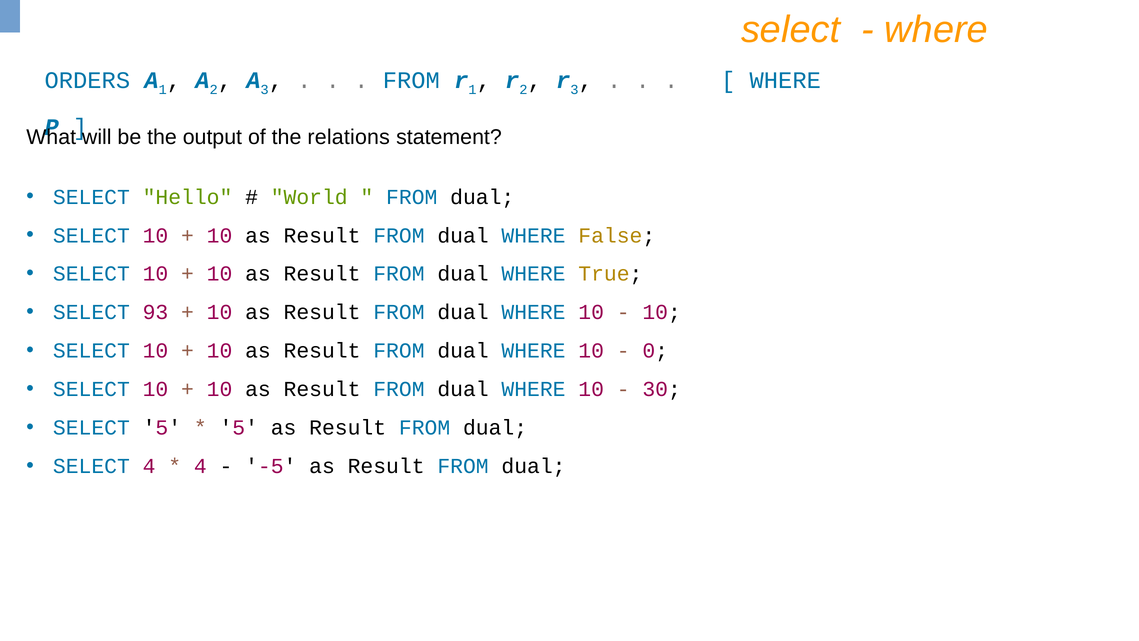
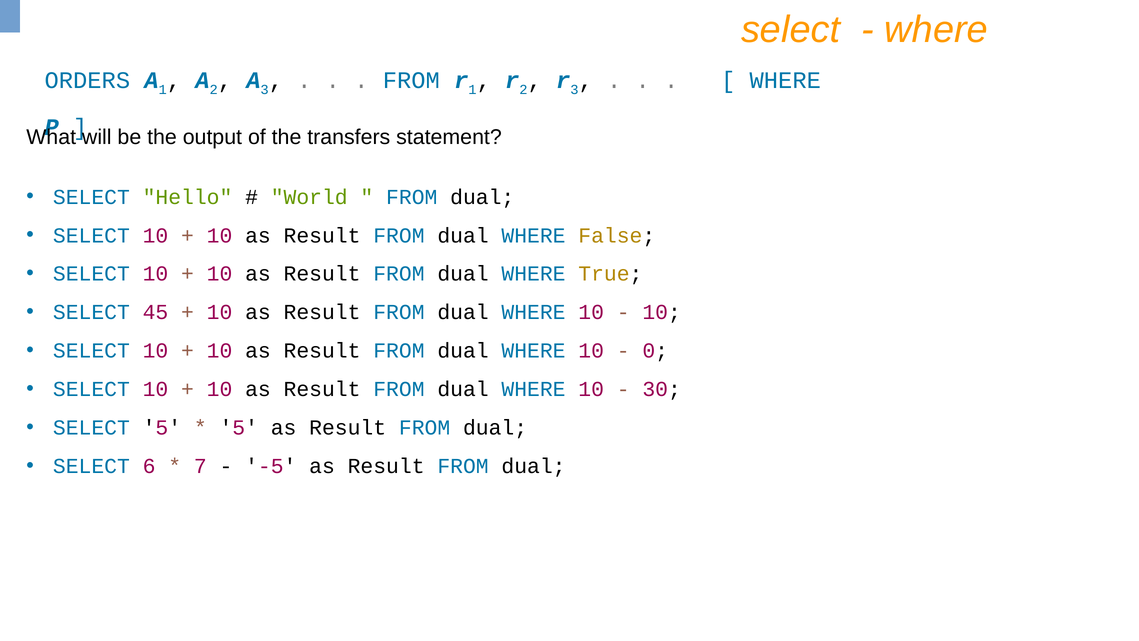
relations: relations -> transfers (349, 137)
93: 93 -> 45 (155, 312)
SELECT 4: 4 -> 6 (149, 466)
4: 4 -> 7 (200, 466)
